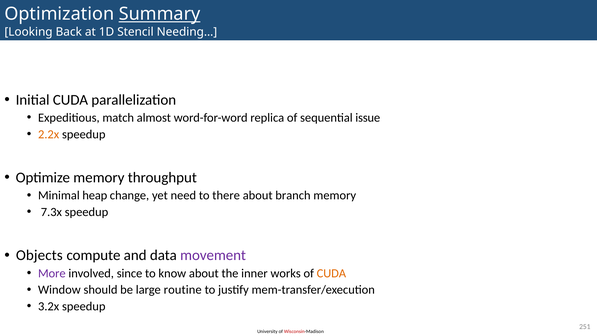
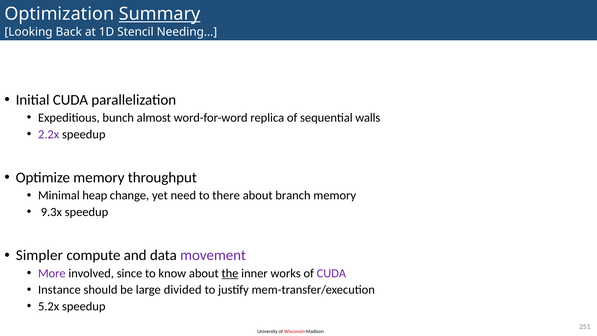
match: match -> bunch (118, 118)
issue: issue -> walls (368, 118)
2.2x colour: orange -> purple (49, 134)
7.3x: 7.3x -> 9.3x (51, 212)
Objects: Objects -> Simpler (39, 255)
the underline: none -> present (230, 273)
CUDA colour: orange -> purple (331, 273)
Window: Window -> Instance (59, 290)
routine: routine -> divided (183, 290)
3.2x: 3.2x -> 5.2x (49, 306)
